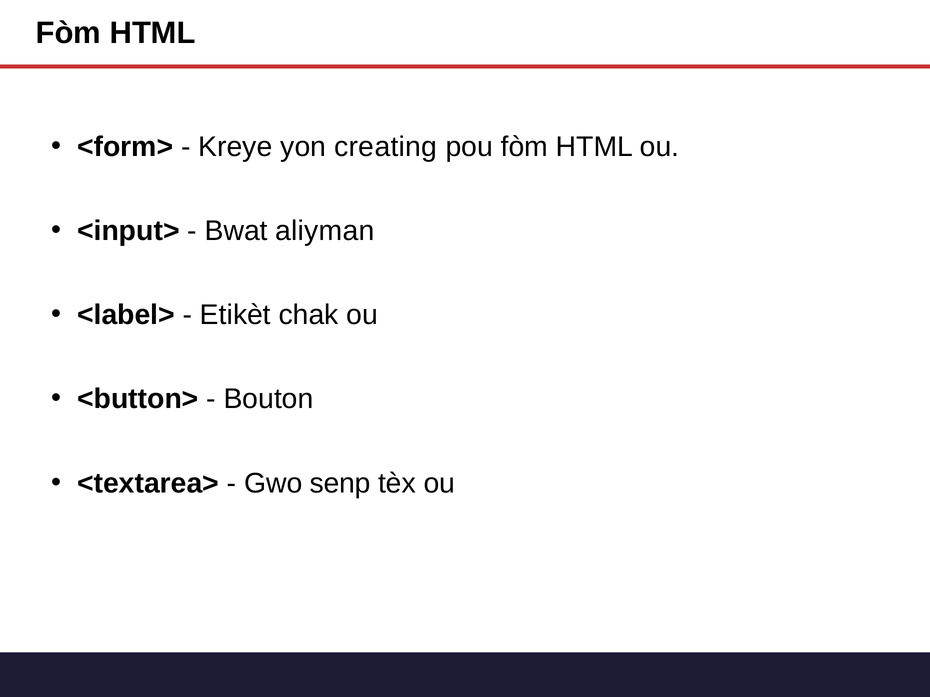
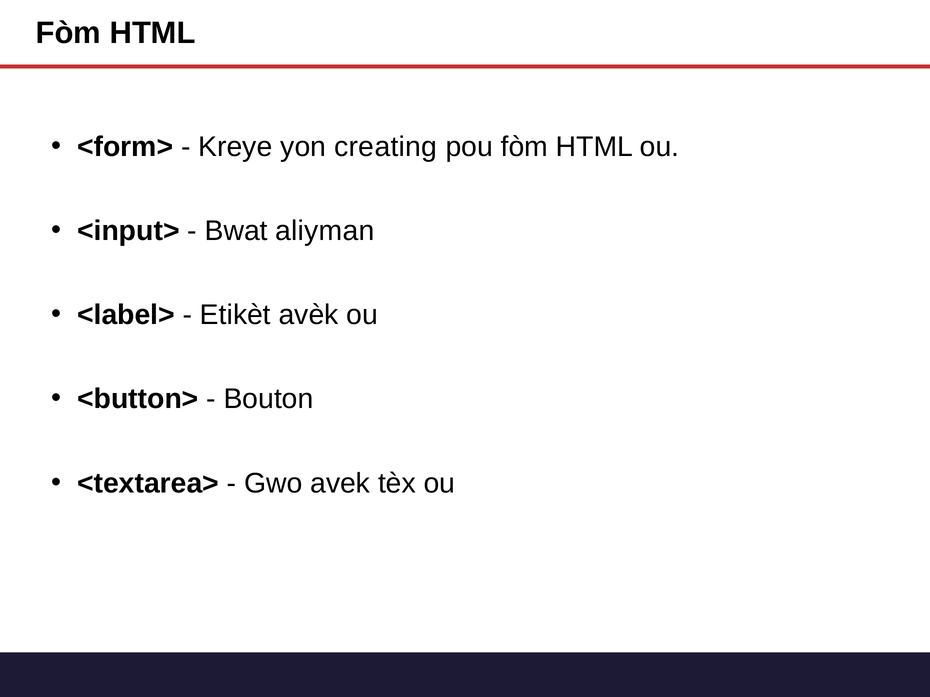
chak: chak -> avèk (309, 315)
senp: senp -> avek (340, 484)
